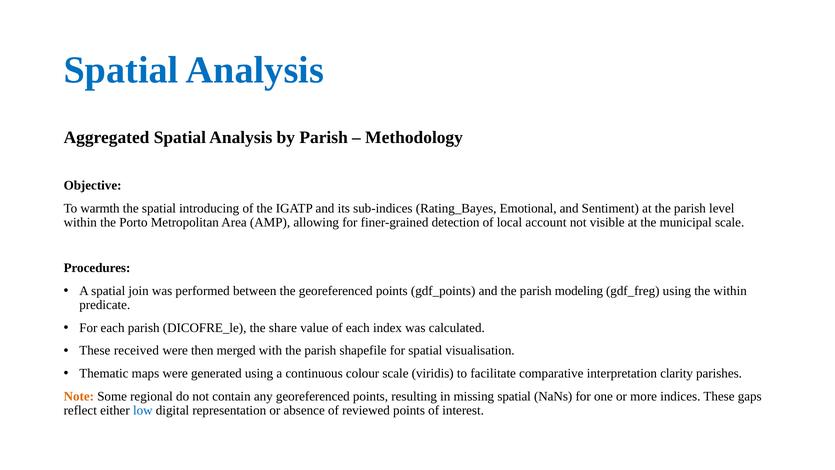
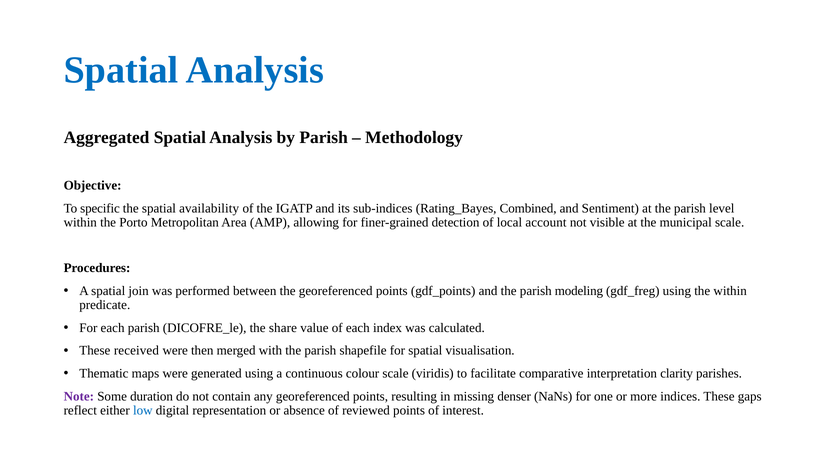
warmth: warmth -> specific (100, 208)
introducing: introducing -> availability (209, 208)
Emotional: Emotional -> Combined (528, 208)
Note colour: orange -> purple (79, 396)
regional: regional -> duration (152, 396)
missing spatial: spatial -> denser (514, 396)
